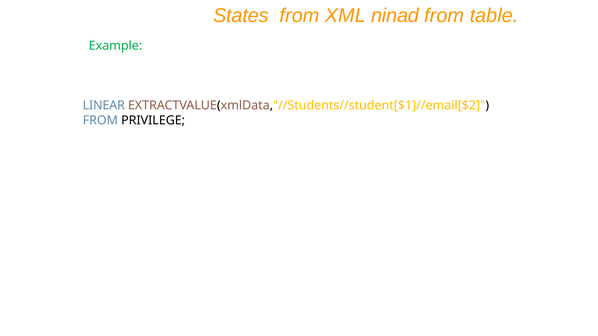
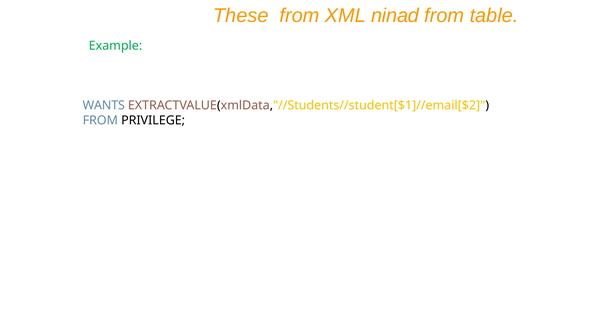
States: States -> These (241, 16)
LINEAR: LINEAR -> WANTS (104, 105)
